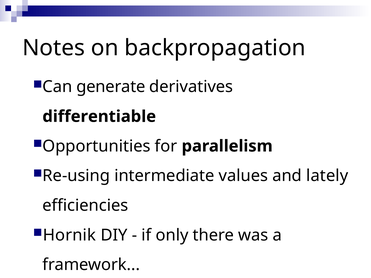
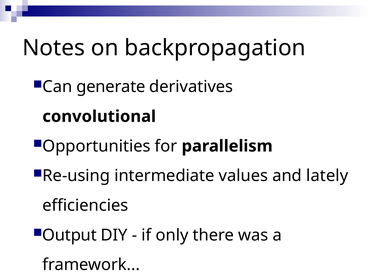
differentiable: differentiable -> convolutional (99, 117)
Hornik: Hornik -> Output (69, 235)
